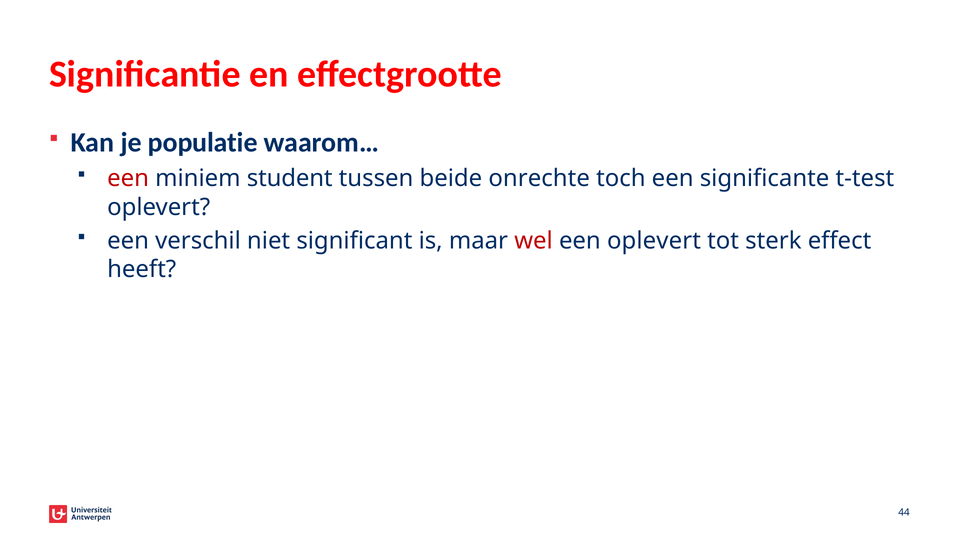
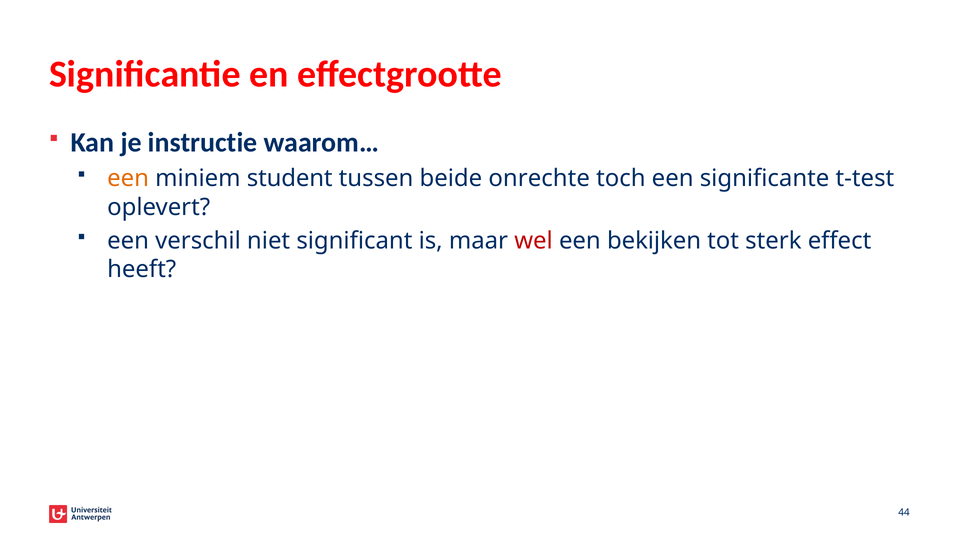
populatie: populatie -> instructie (203, 143)
een colour: red -> orange (128, 178)
een oplevert: oplevert -> bekijken (654, 241)
